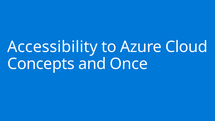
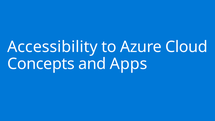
Once: Once -> Apps (129, 64)
